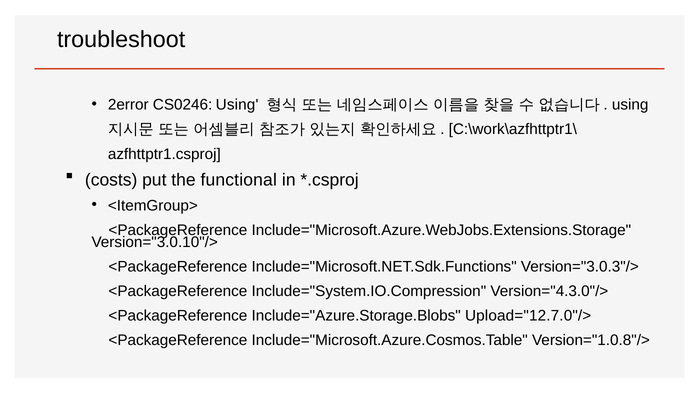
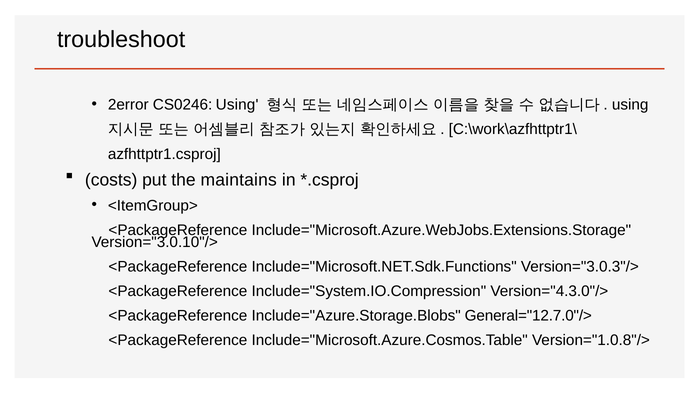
functional: functional -> maintains (239, 180)
Upload="12.7.0"/>: Upload="12.7.0"/> -> General="12.7.0"/> (528, 316)
